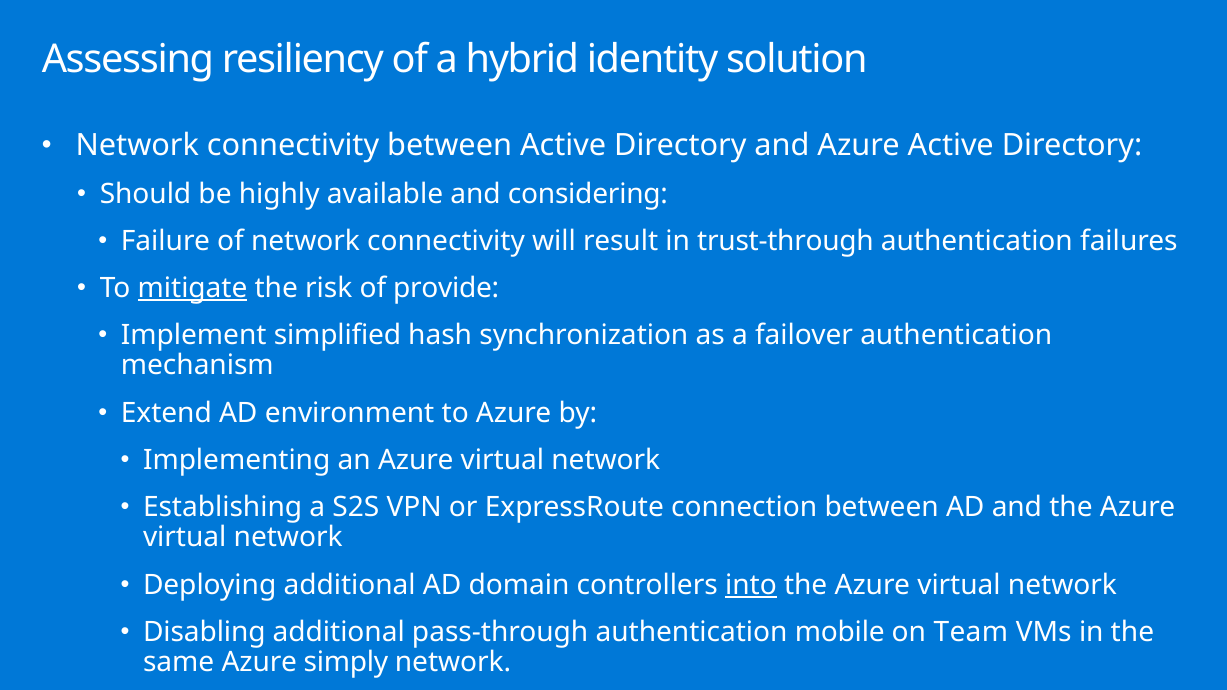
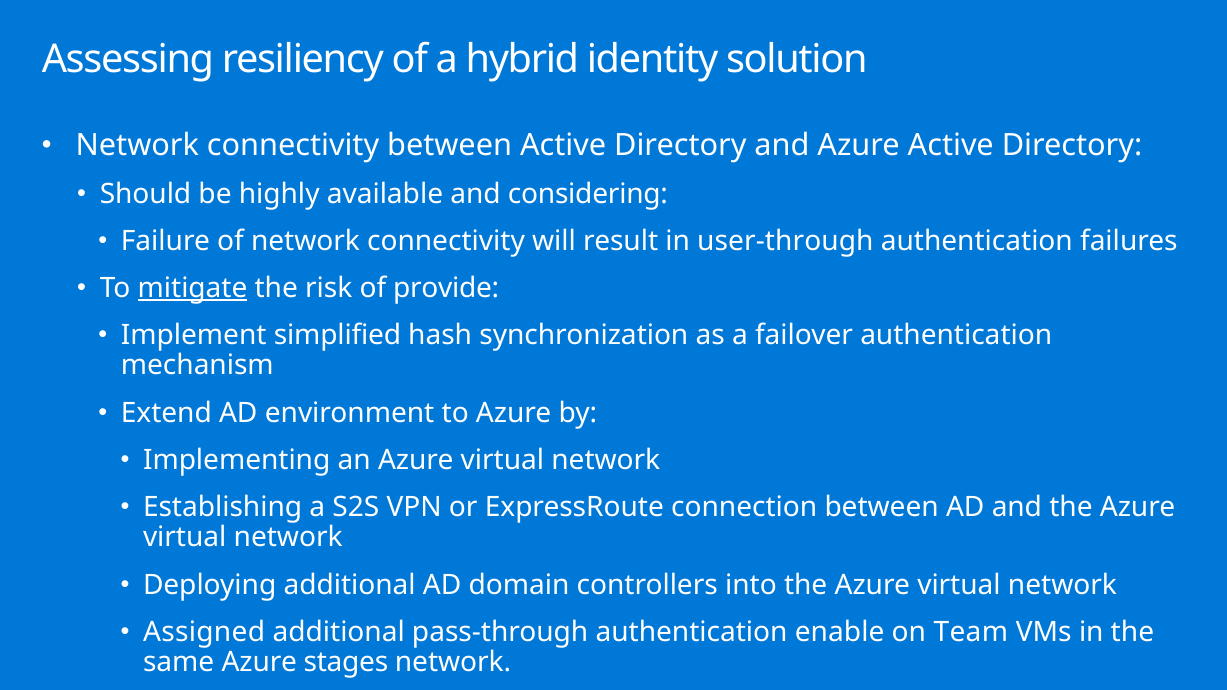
trust-through: trust-through -> user-through (785, 241)
into underline: present -> none (751, 585)
Disabling: Disabling -> Assigned (204, 632)
mobile: mobile -> enable (840, 632)
simply: simply -> stages (346, 662)
